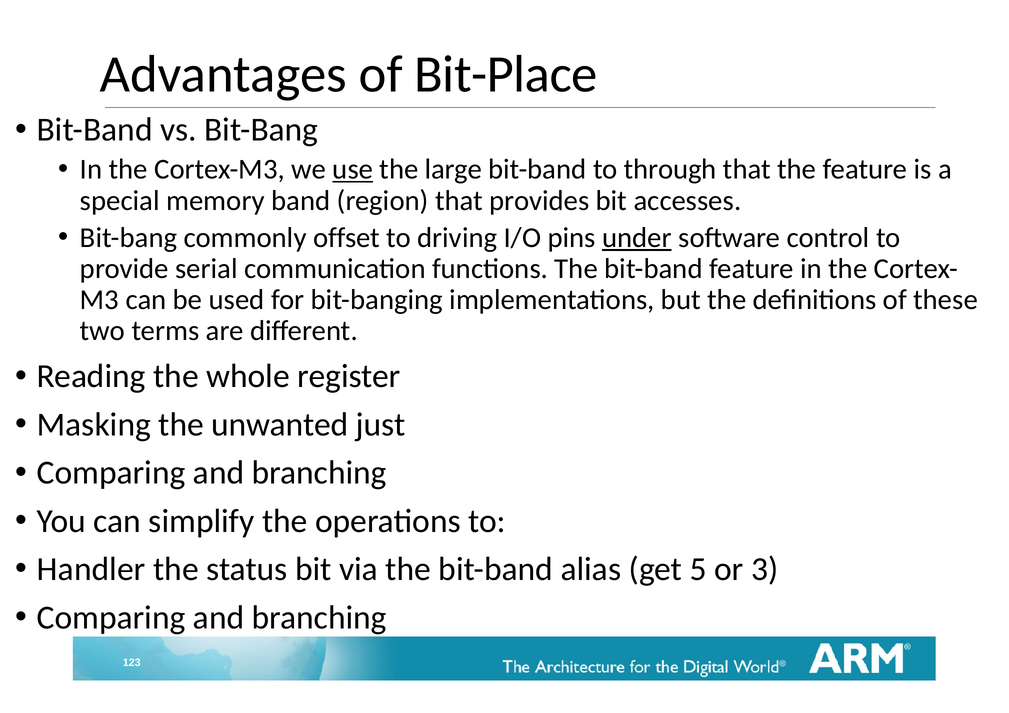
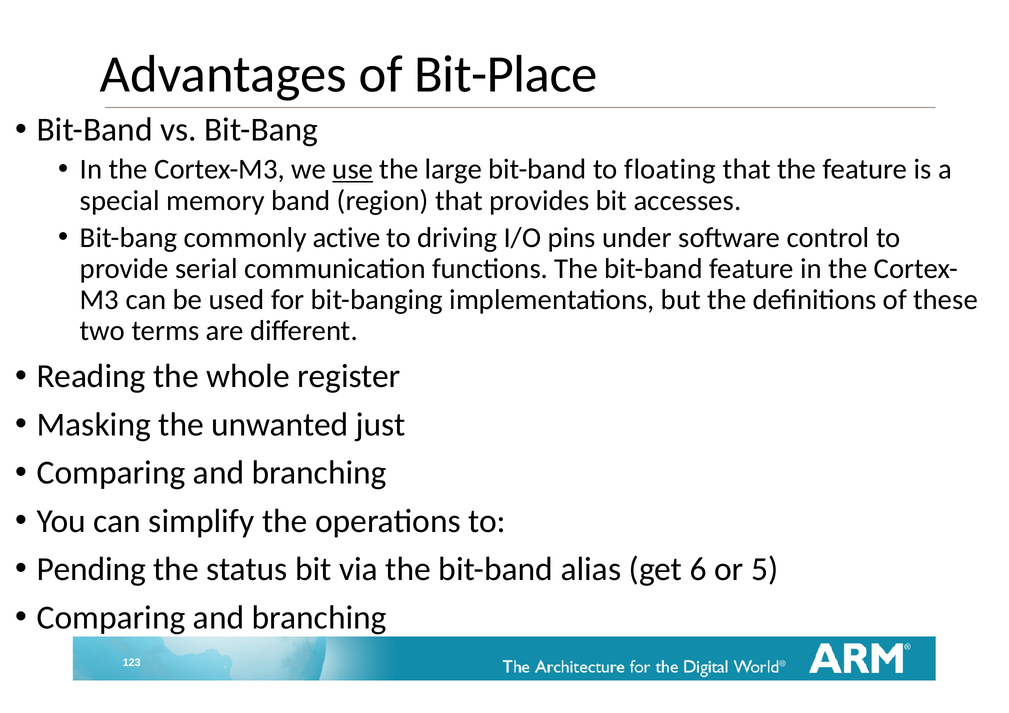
through: through -> floating (670, 169)
offset: offset -> active (347, 238)
under underline: present -> none (637, 238)
Handler: Handler -> Pending (91, 569)
5: 5 -> 6 (698, 569)
3: 3 -> 5 (765, 569)
